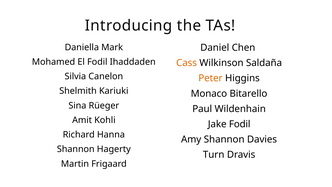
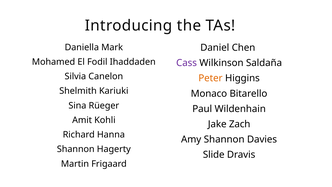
Cass colour: orange -> purple (187, 63)
Jake Fodil: Fodil -> Zach (240, 124)
Turn: Turn -> Slide (214, 155)
